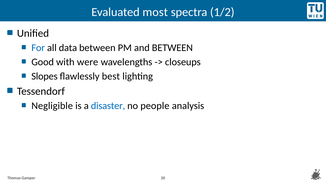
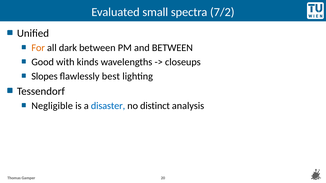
most: most -> small (155, 12)
1/2: 1/2 -> 7/2 (222, 12)
For colour: blue -> orange (38, 48)
data: data -> dark (68, 48)
were: were -> kinds (88, 62)
people: people -> distinct (155, 106)
